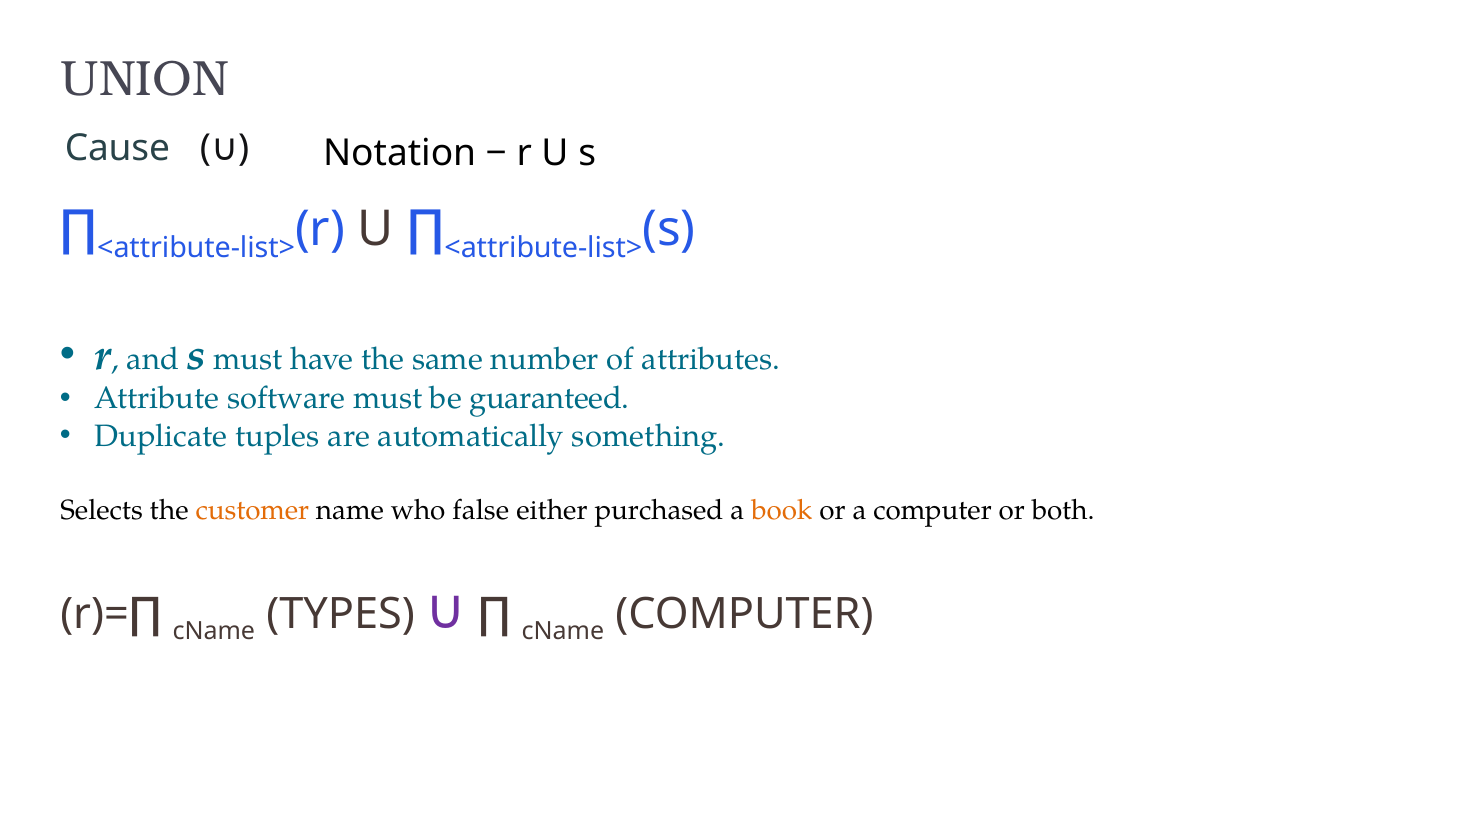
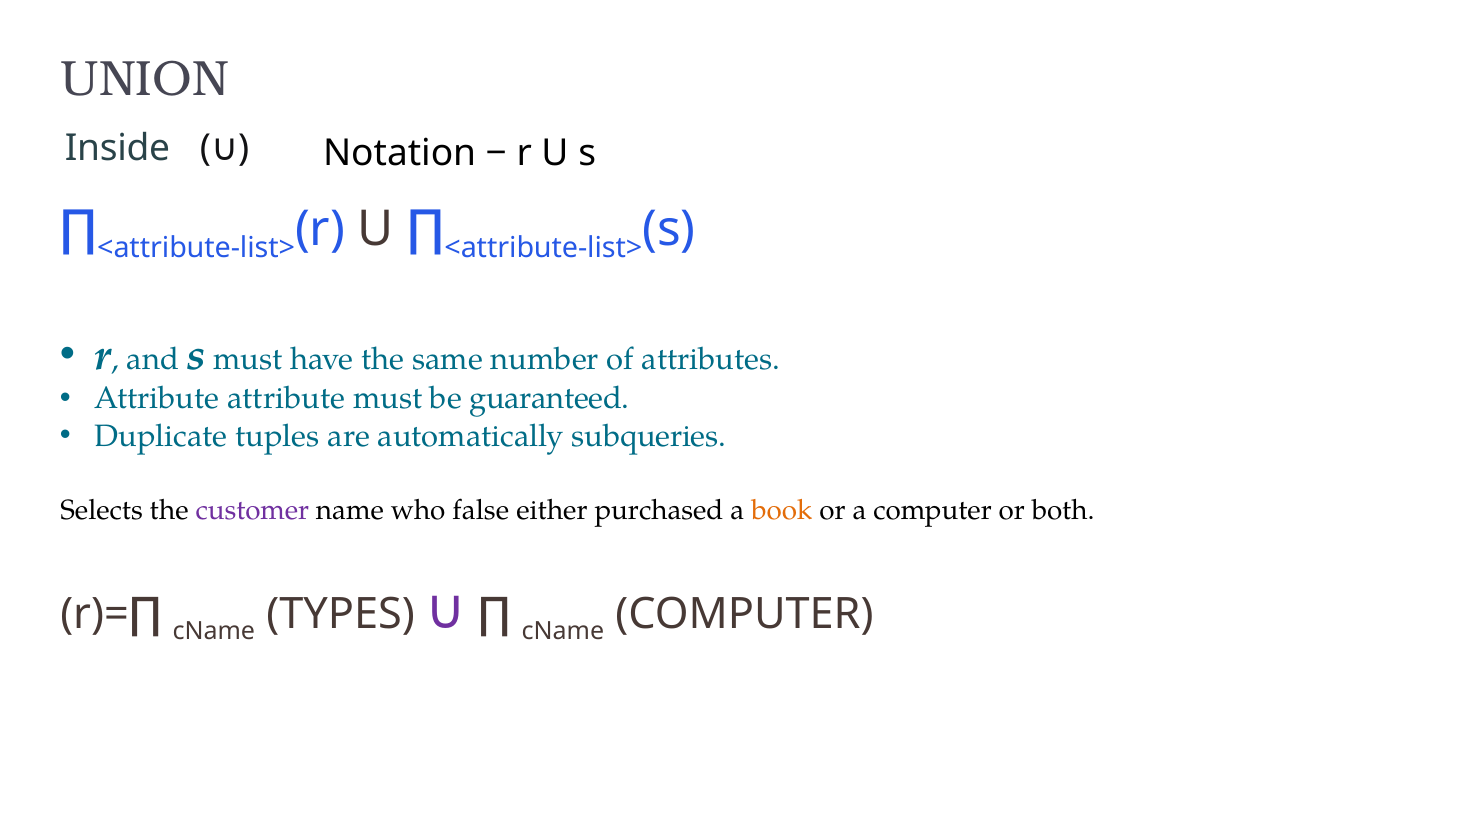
Cause: Cause -> Inside (117, 148)
Attribute software: software -> attribute (286, 399)
something: something -> subqueries (649, 436)
customer colour: orange -> purple (252, 510)
